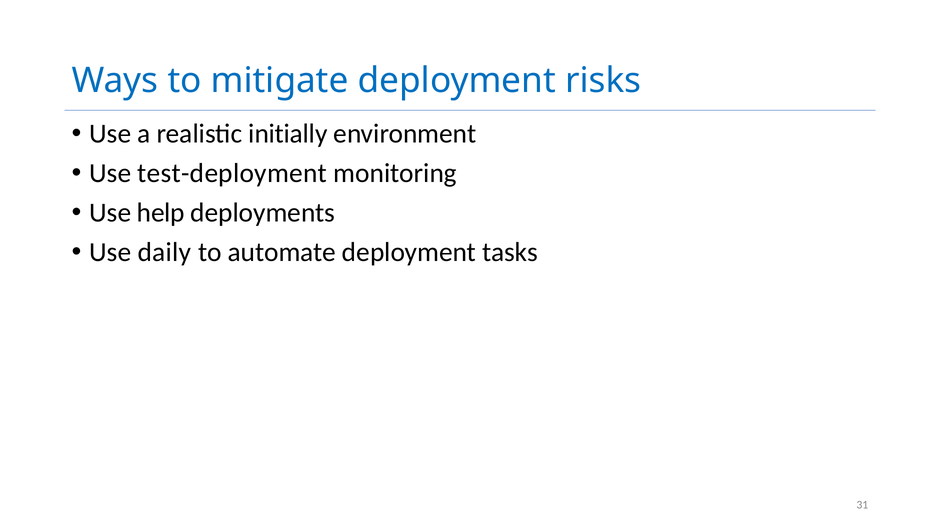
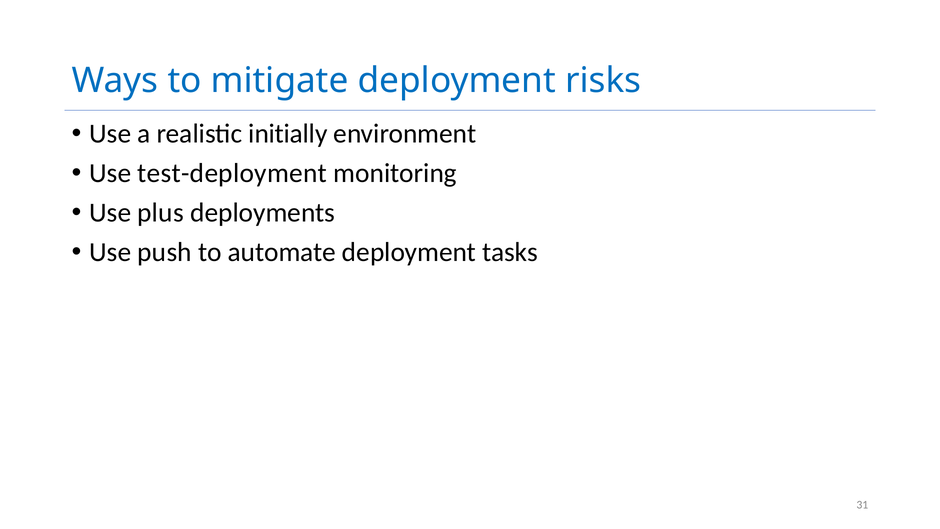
help: help -> plus (161, 213)
daily: daily -> push (165, 252)
